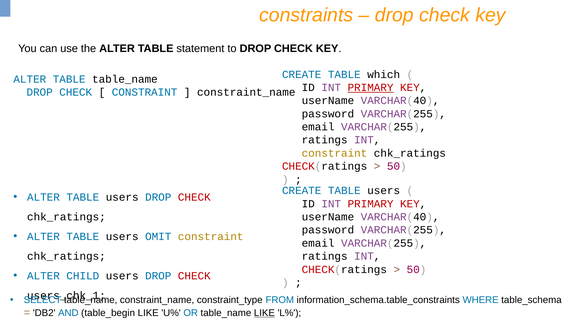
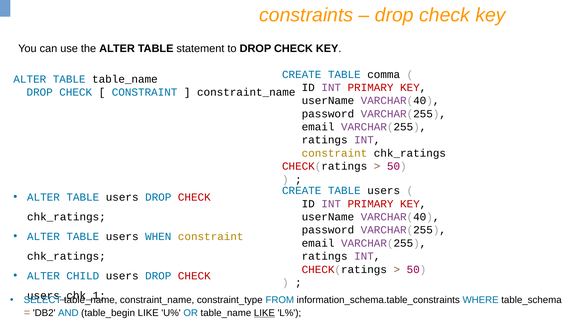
which: which -> comma (384, 74)
PRIMARY underline: present -> none (371, 88)
OMIT: OMIT -> WHEN (158, 237)
